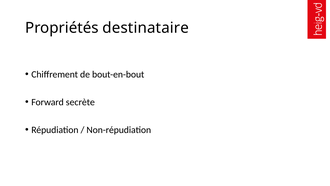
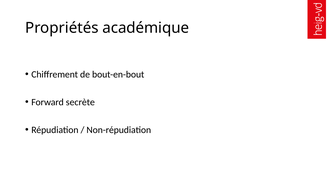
destinataire: destinataire -> académique (146, 28)
